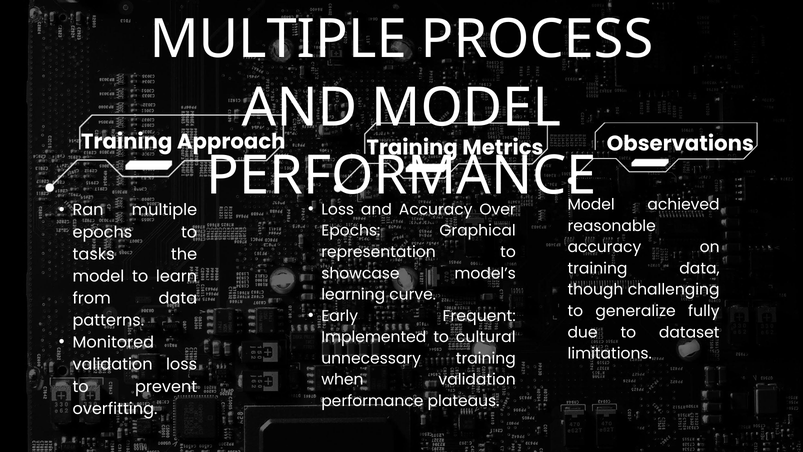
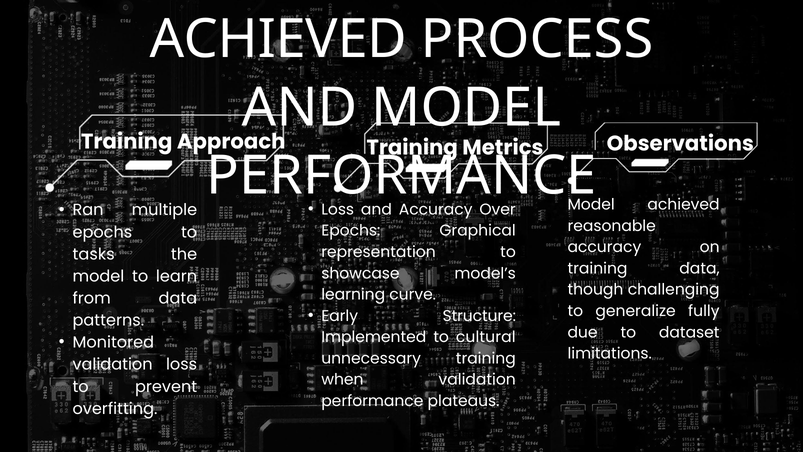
MULTIPLE: MULTIPLE -> ACHIEVED (278, 39)
Frequent: Frequent -> Structure (479, 316)
